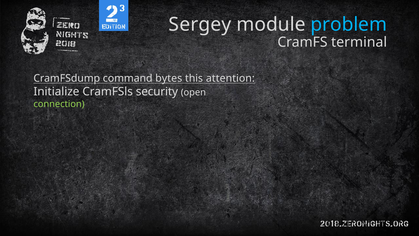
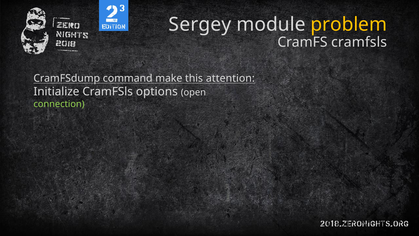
problem colour: light blue -> yellow (349, 24)
CramFS terminal: terminal -> cramfsls (359, 42)
bytes: bytes -> make (169, 78)
security: security -> options (157, 92)
